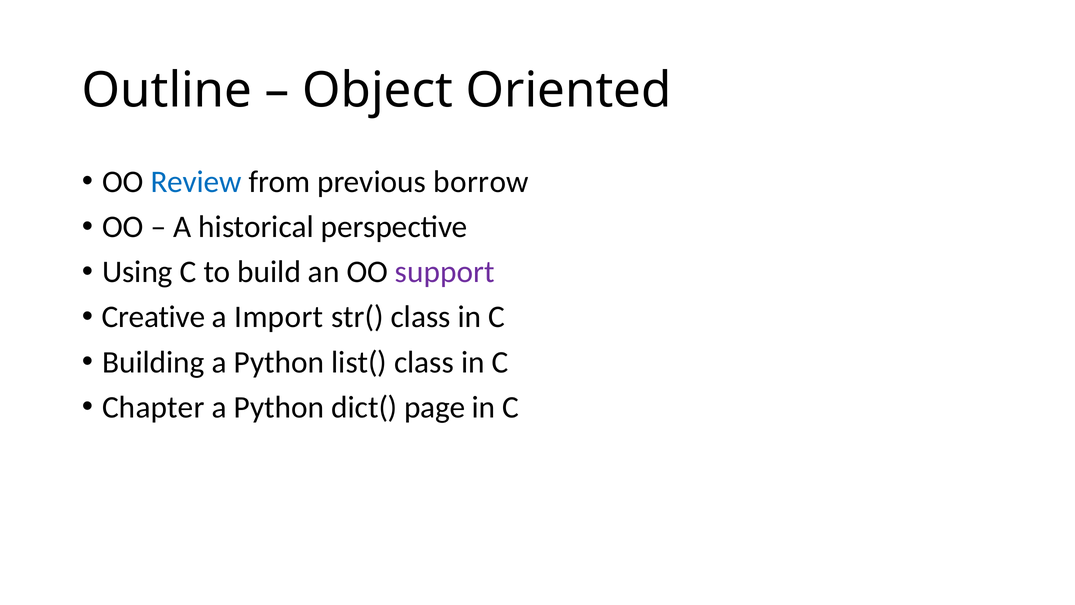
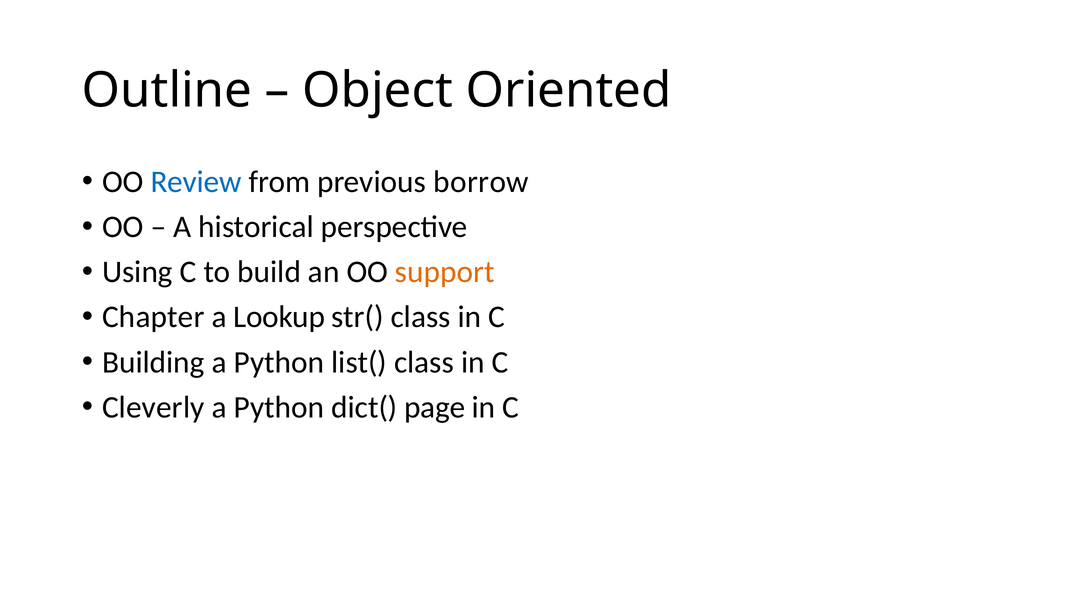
support colour: purple -> orange (445, 272)
Creative: Creative -> Chapter (153, 317)
Import: Import -> Lookup (279, 317)
Chapter: Chapter -> Cleverly (153, 407)
